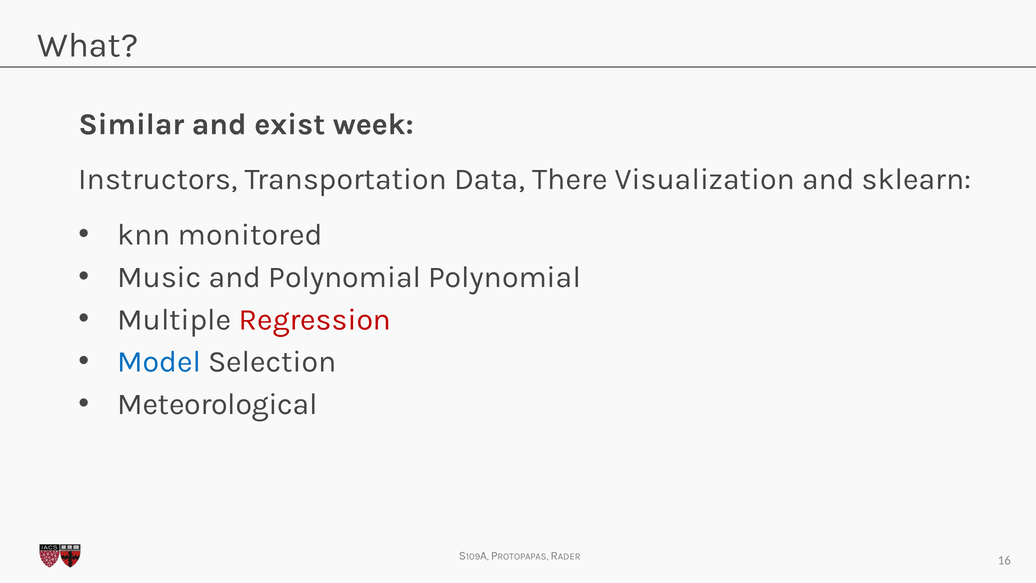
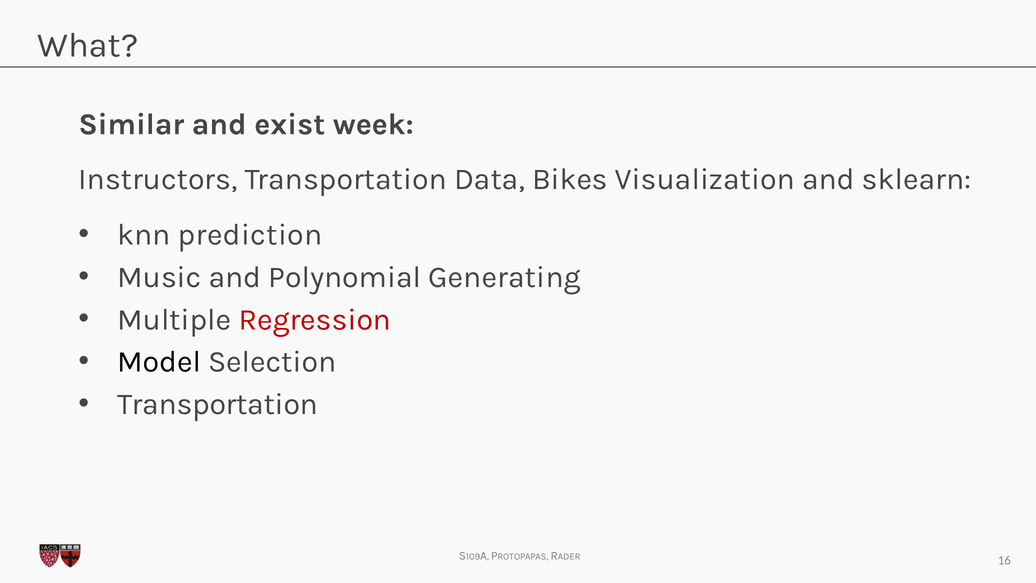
There: There -> Bikes (570, 179)
monitored: monitored -> prediction (250, 235)
Polynomial Polynomial: Polynomial -> Generating (505, 277)
Model colour: blue -> black (159, 362)
Meteorological: Meteorological -> Transportation (218, 404)
